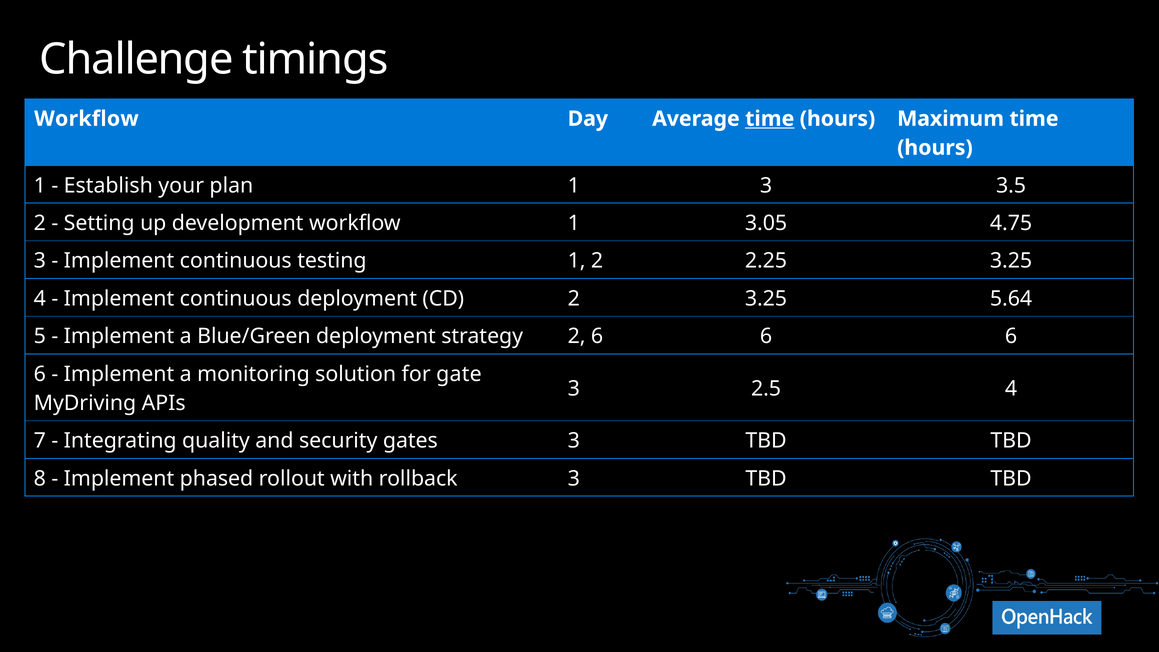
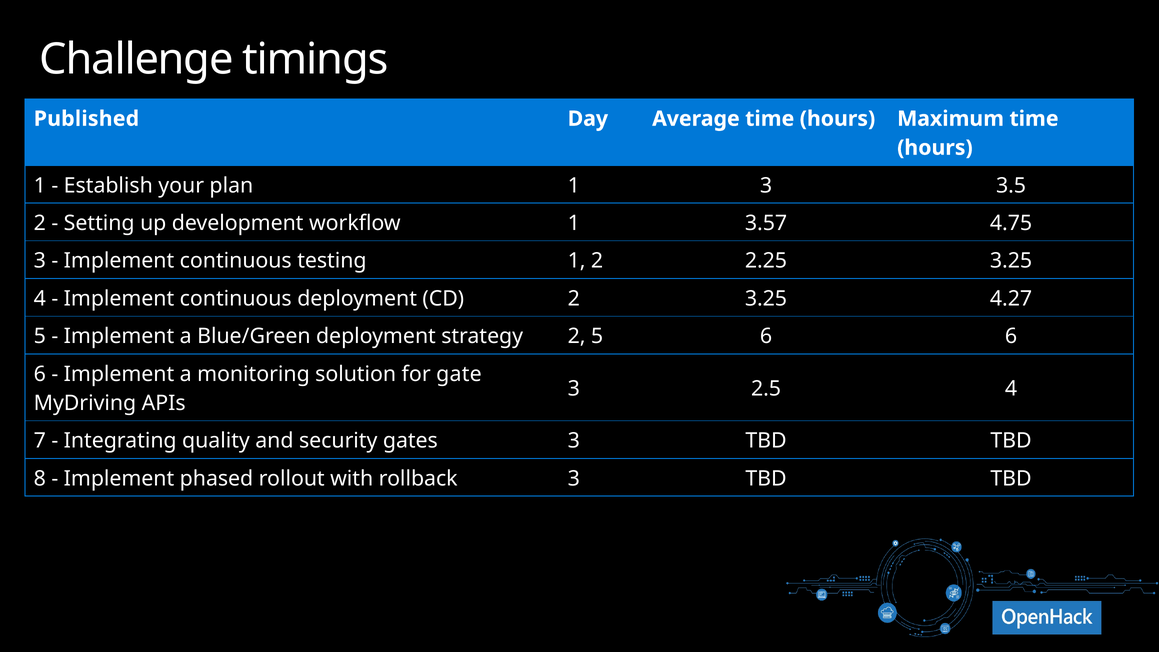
Workflow: Workflow -> Published (86, 119)
time underline: present -> none (770, 119)
3.05: 3.05 -> 3.57 (766, 223)
5.64: 5.64 -> 4.27 (1011, 299)
2 6: 6 -> 5 (597, 336)
